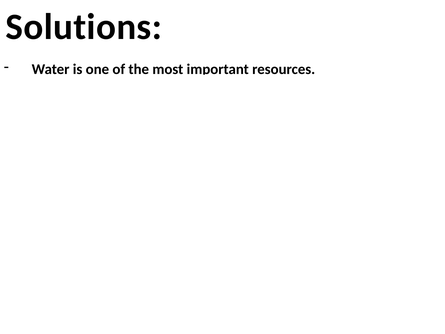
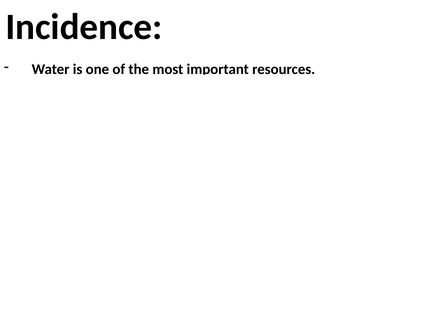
Solutions: Solutions -> Incidence (84, 27)
